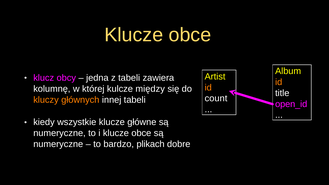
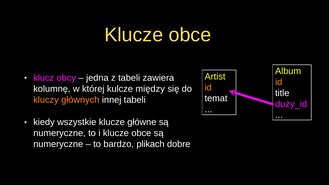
count: count -> temat (216, 99)
open_id: open_id -> duży_id (291, 104)
